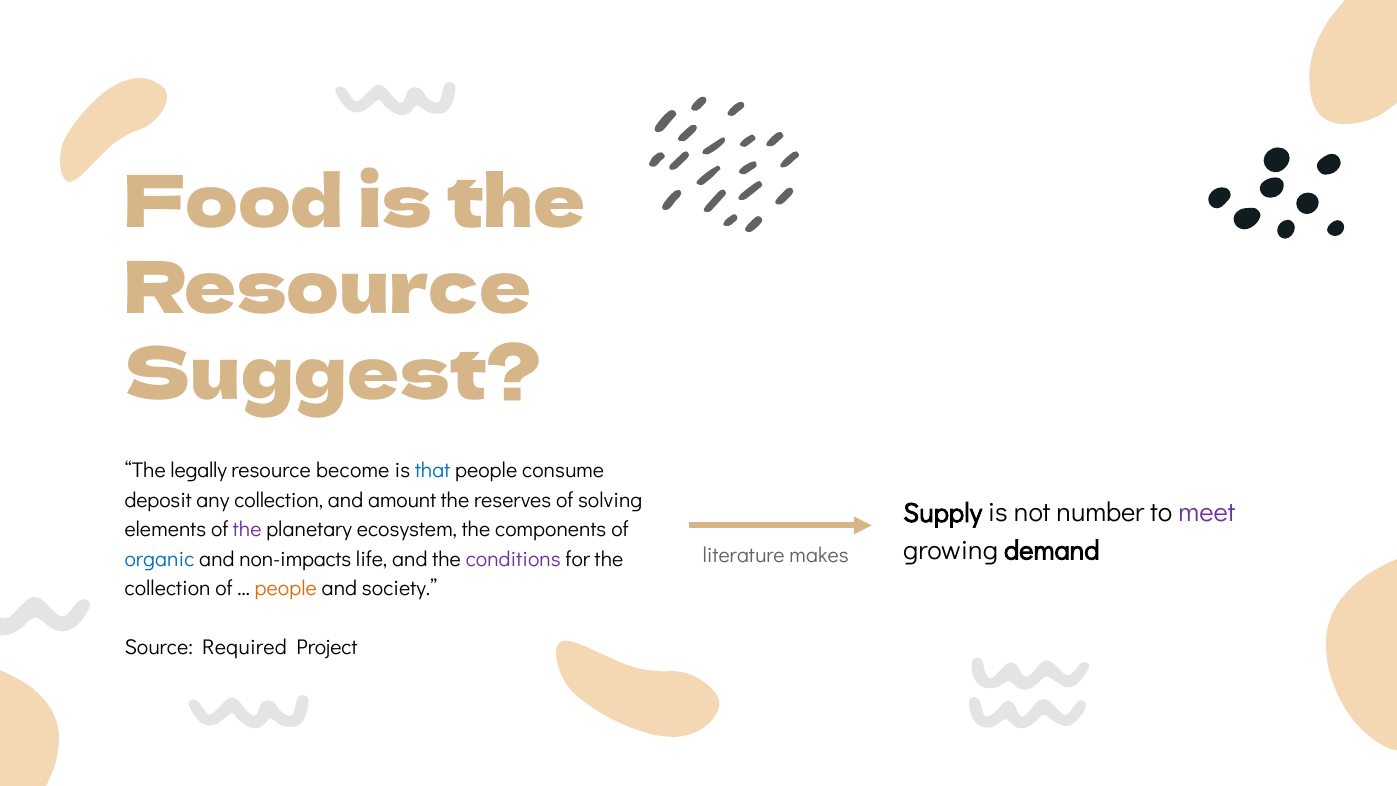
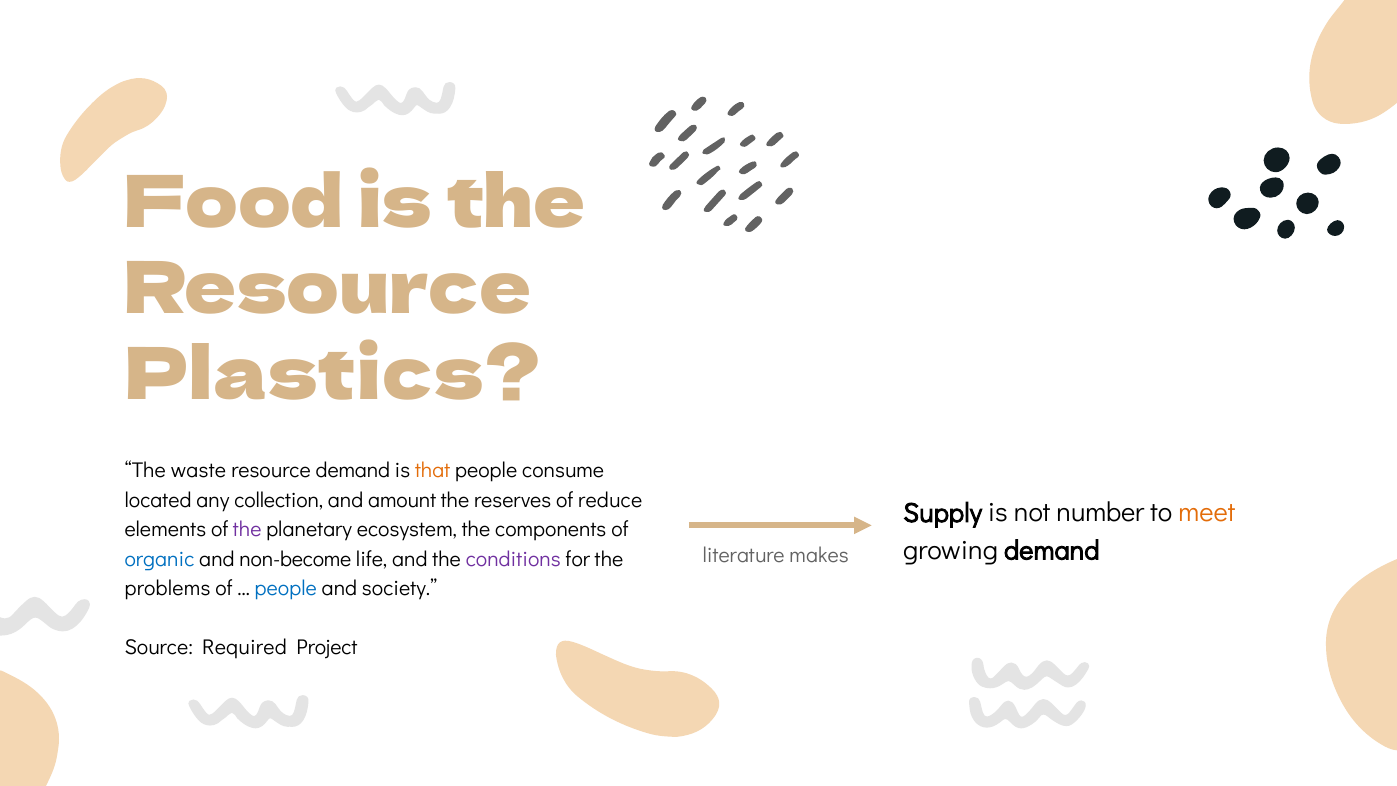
Suggest: Suggest -> Plastics (333, 376)
legally: legally -> waste (198, 471)
resource become: become -> demand (353, 471)
that colour: blue -> orange (433, 471)
deposit: deposit -> located (158, 500)
solving: solving -> reduce (610, 500)
meet colour: purple -> orange (1207, 513)
non-impacts: non-impacts -> non-become (295, 559)
collection: collection -> problems (167, 588)
people colour: orange -> blue (286, 588)
